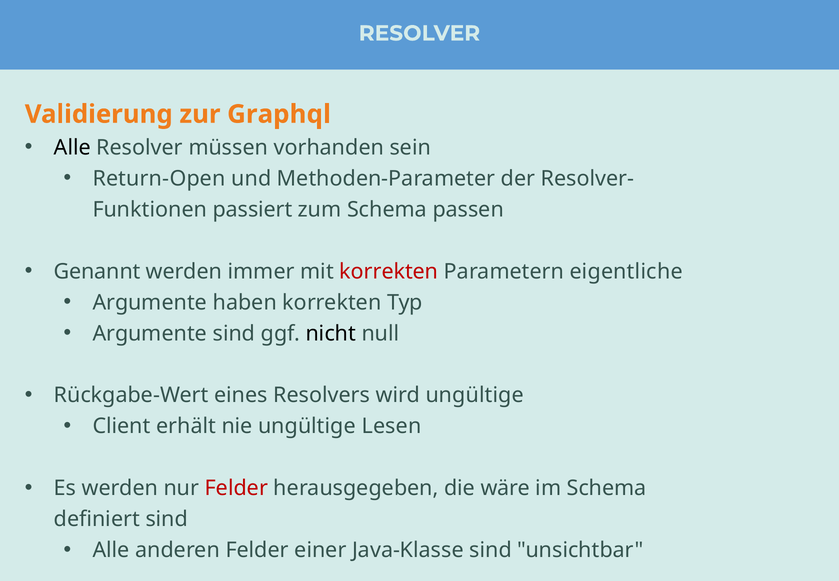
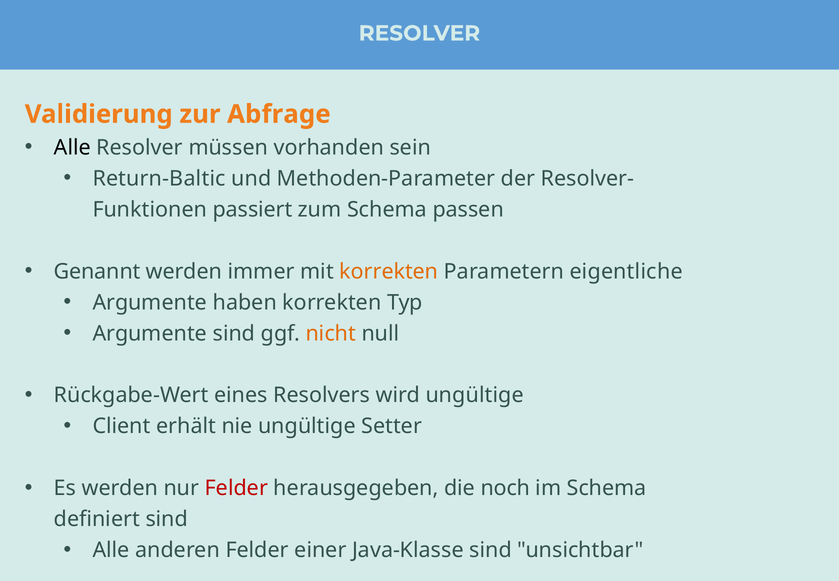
Graphql: Graphql -> Abfrage (279, 114)
Return-Open: Return-Open -> Return-Baltic (159, 178)
korrekten colour: red -> orange (389, 271)
nicht colour: black -> orange (331, 333)
Lesen: Lesen -> Setter (392, 426)
wäre: wäre -> noch (505, 488)
